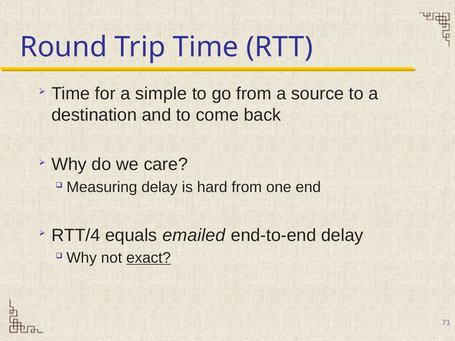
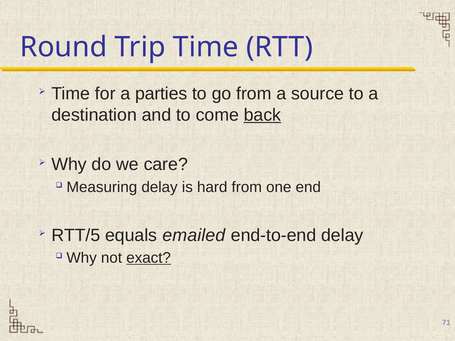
simple: simple -> parties (161, 94)
back underline: none -> present (262, 115)
RTT/4: RTT/4 -> RTT/5 (76, 235)
